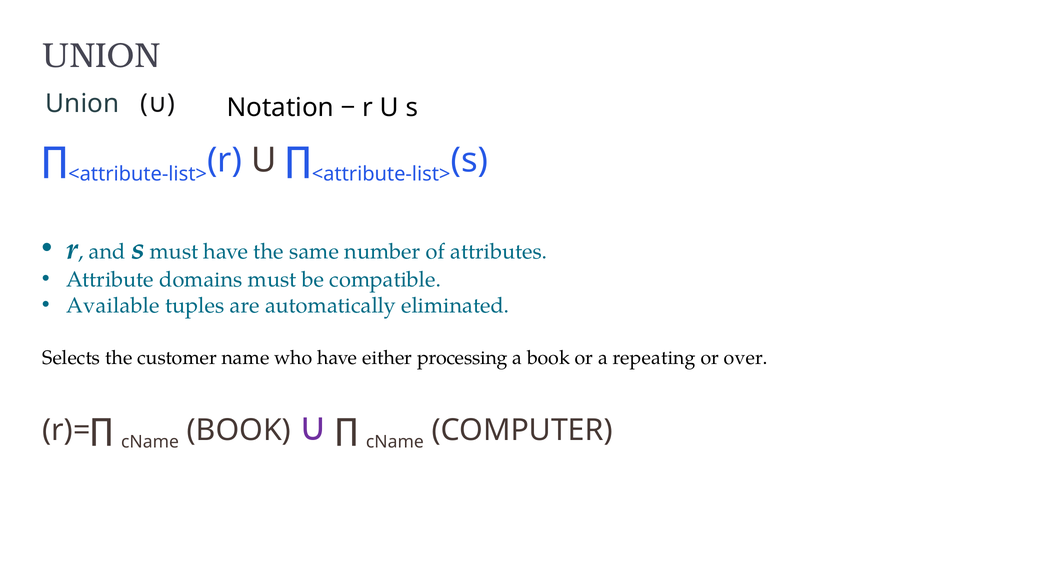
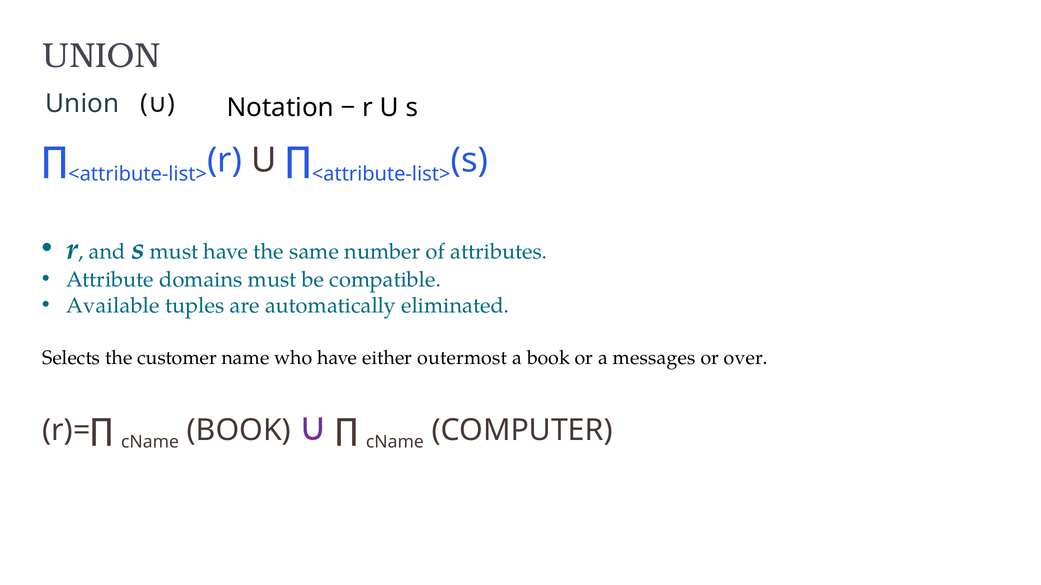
processing: processing -> outermost (462, 358)
repeating: repeating -> messages (654, 358)
